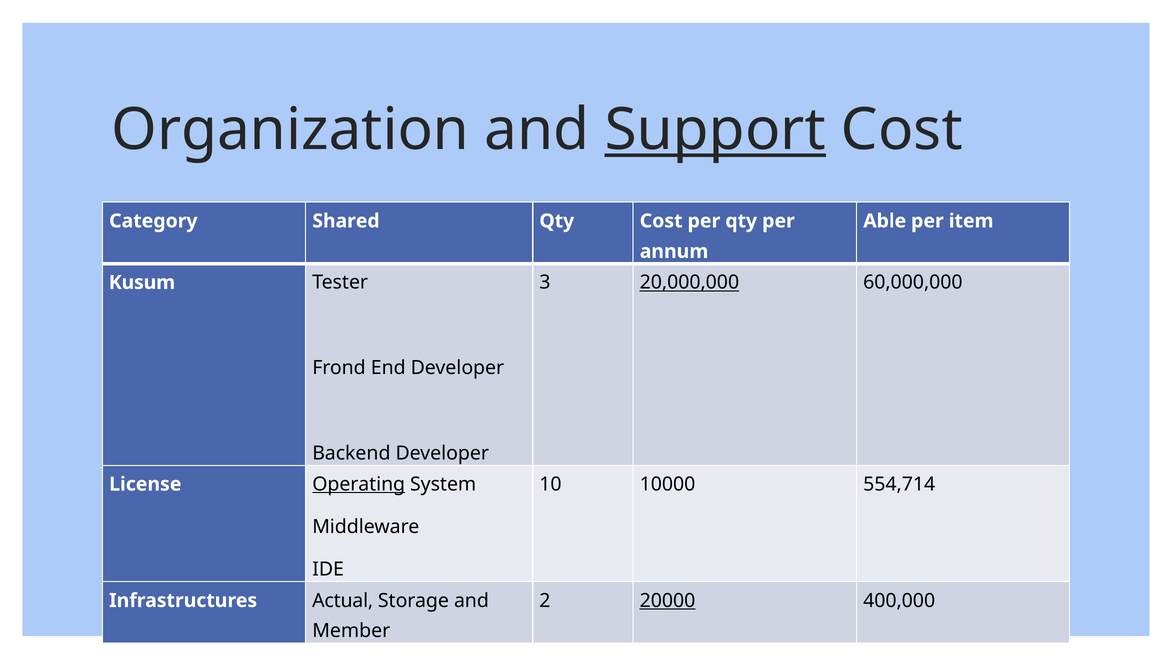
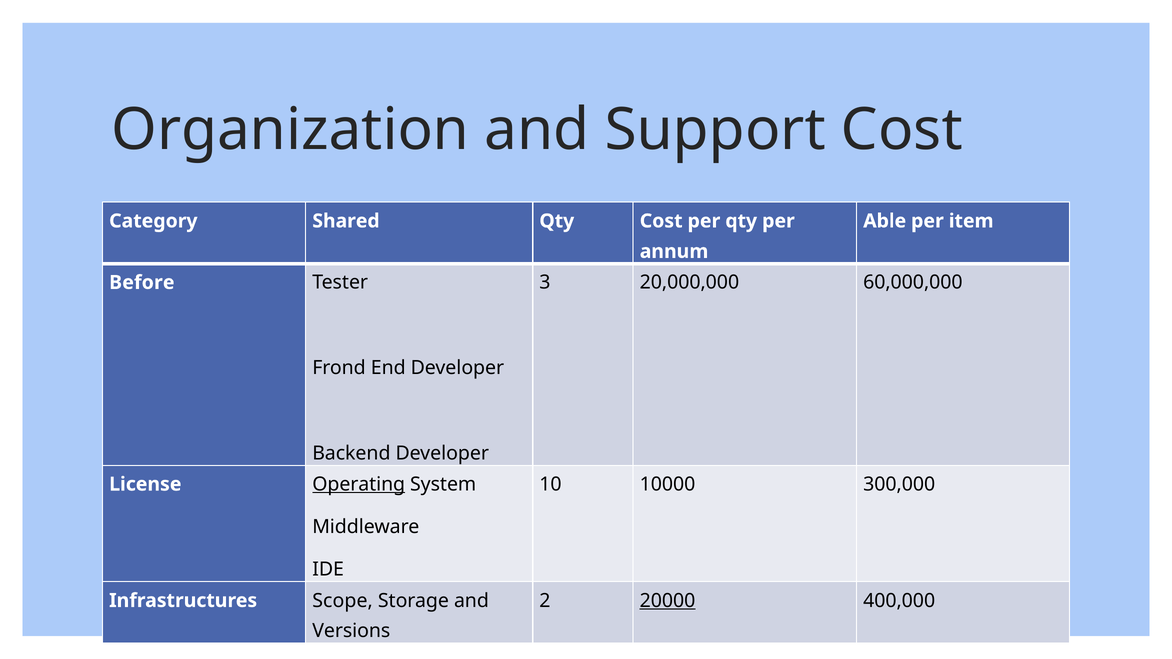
Support underline: present -> none (715, 130)
20,000,000 underline: present -> none (689, 283)
Kusum: Kusum -> Before (142, 283)
554,714: 554,714 -> 300,000 (899, 484)
Actual: Actual -> Scope (343, 601)
Member: Member -> Versions (351, 631)
